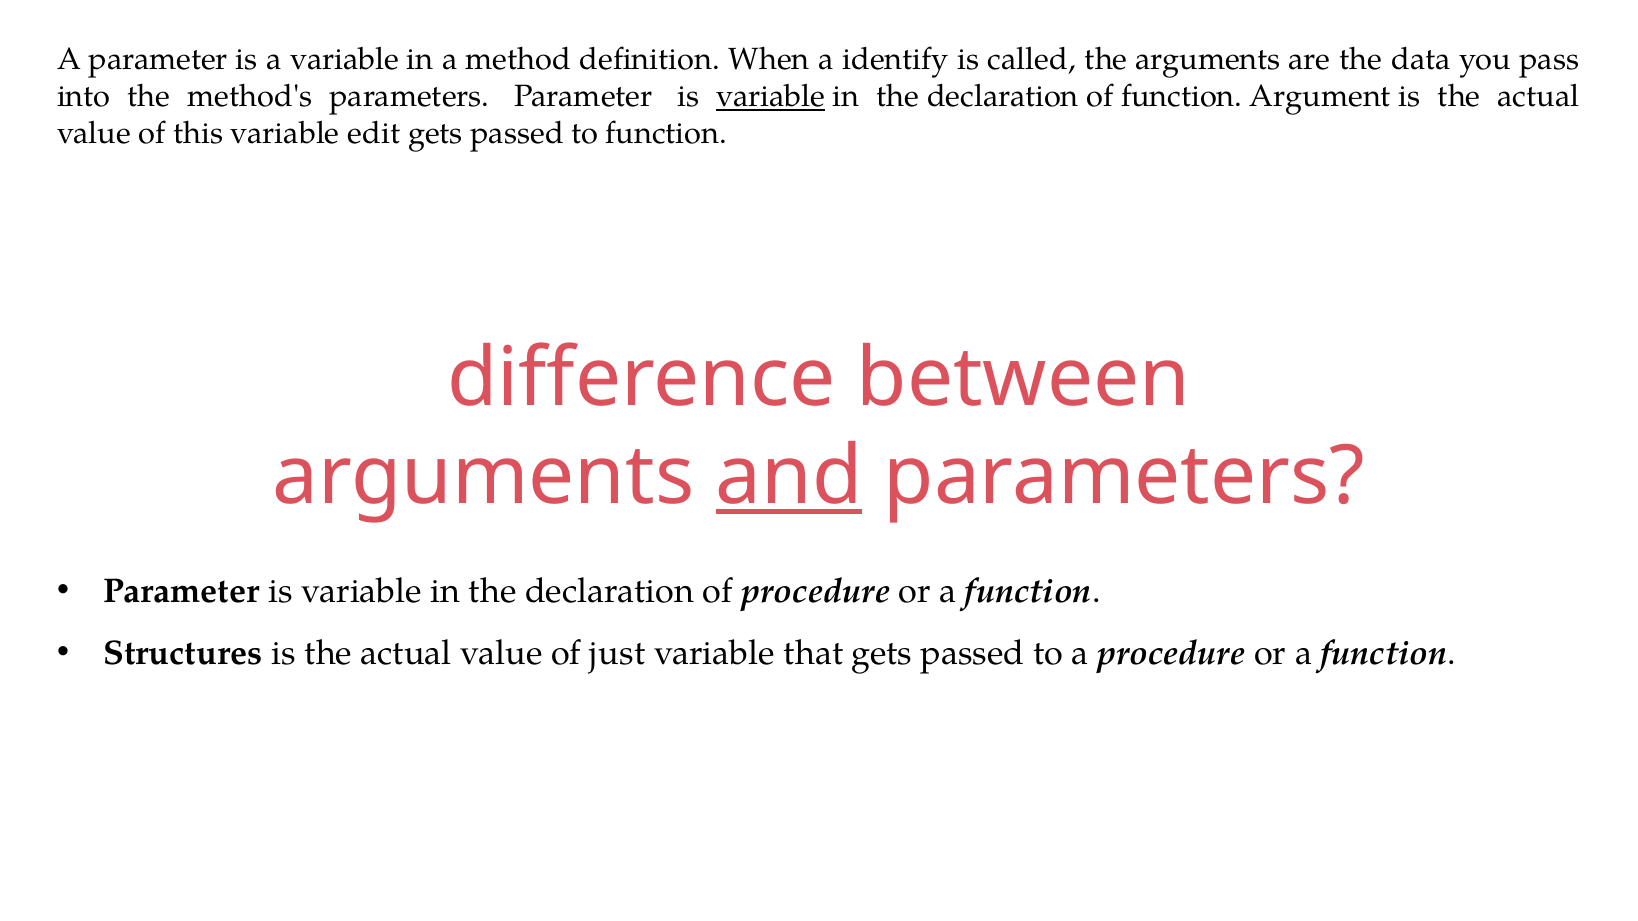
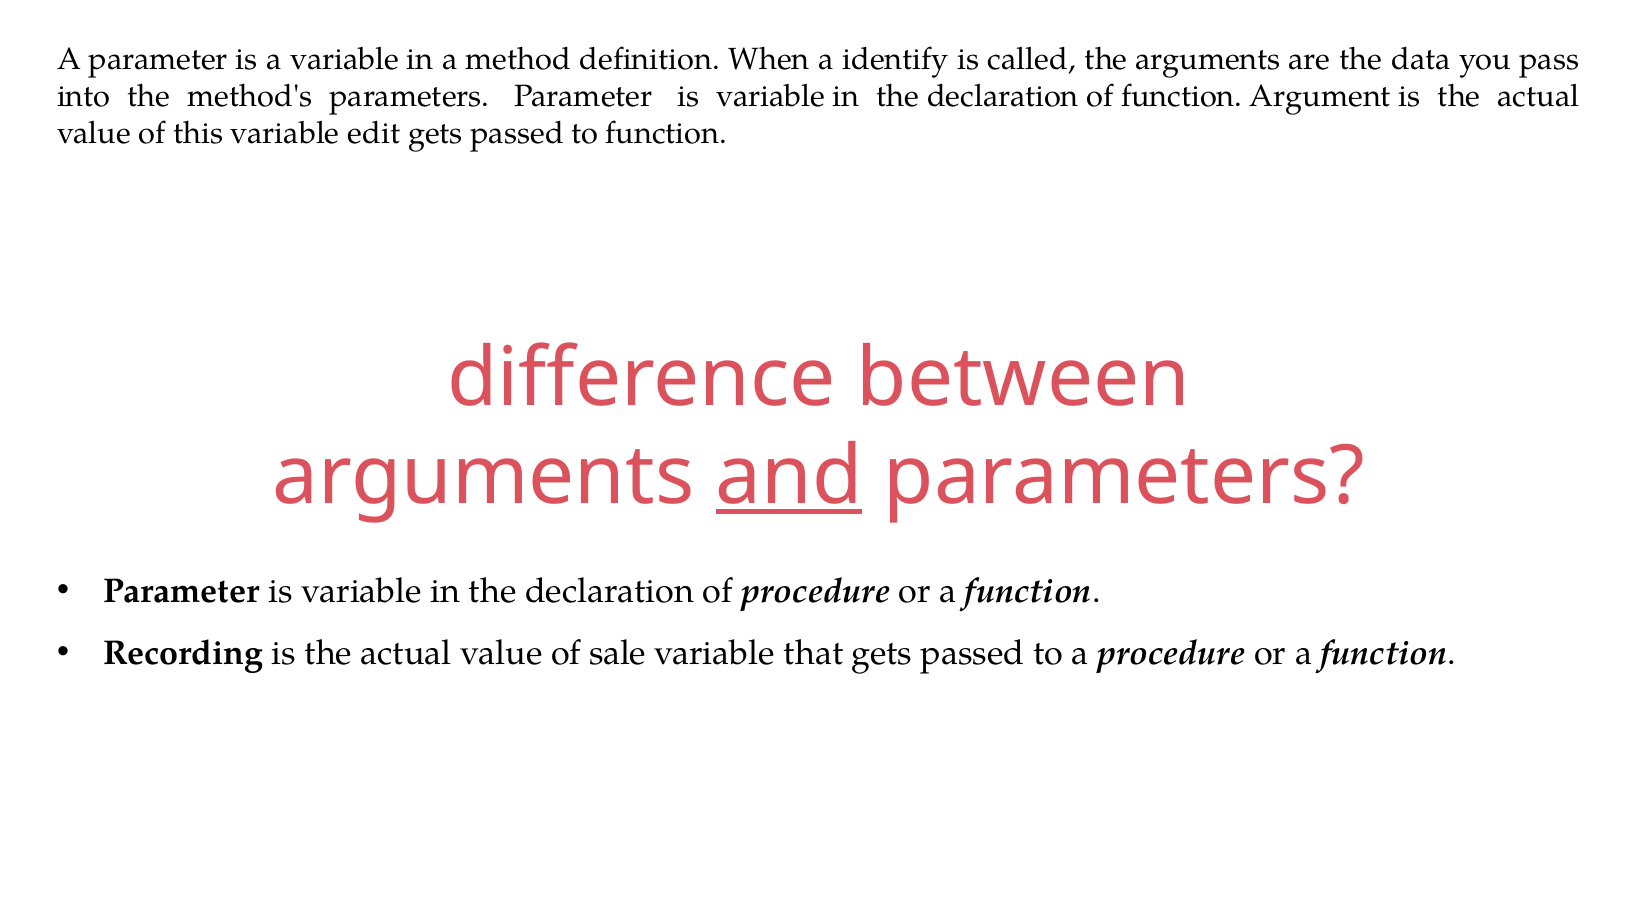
variable underline: present -> none (771, 97)
Structures: Structures -> Recording (183, 653)
just: just -> sale (618, 653)
